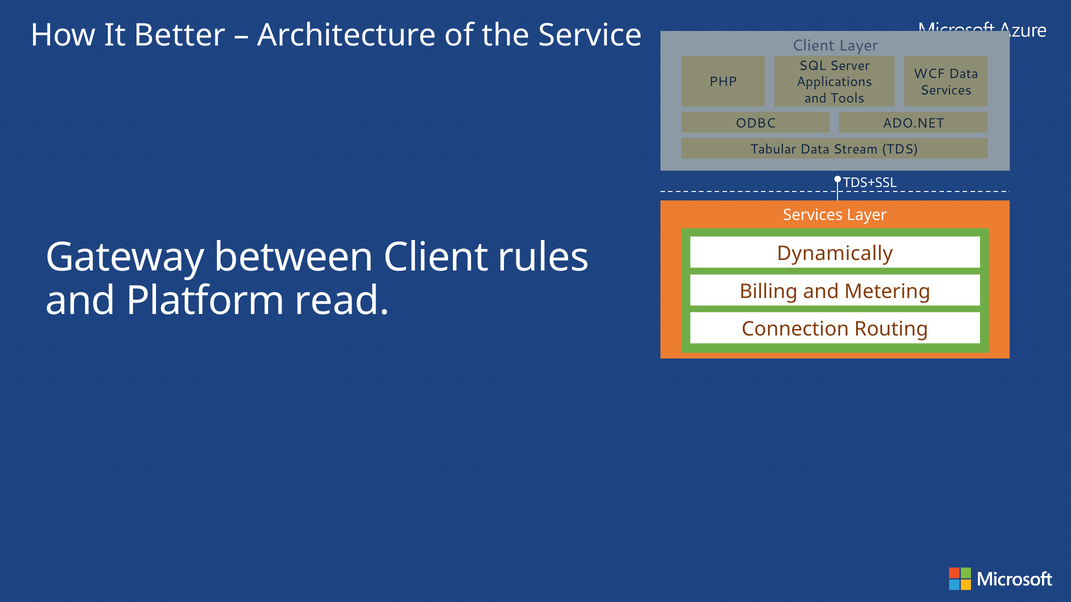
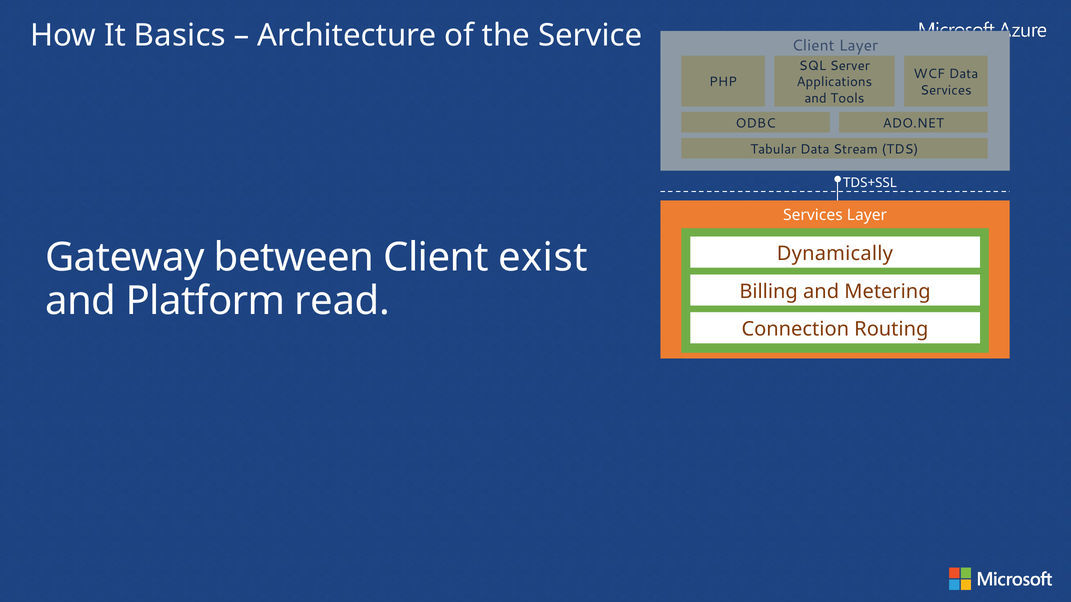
Better: Better -> Basics (180, 35)
rules: rules -> exist (543, 258)
